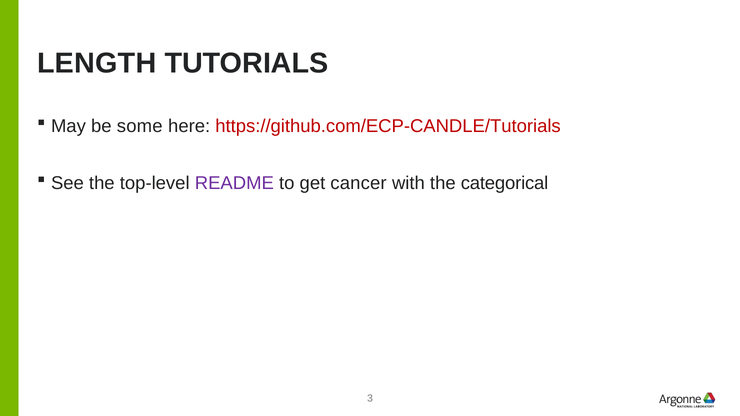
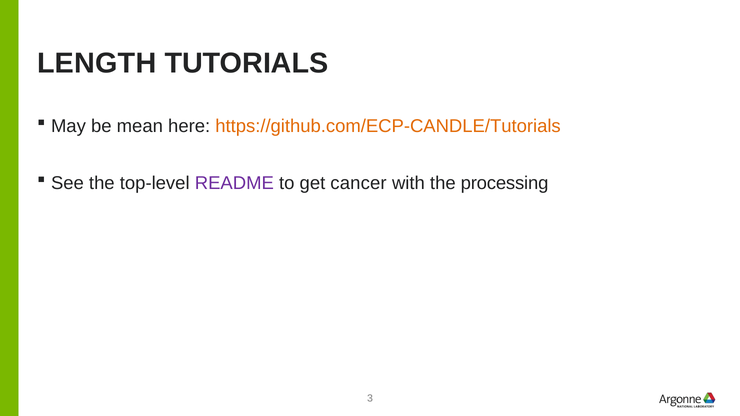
some: some -> mean (140, 126)
https://github.com/ECP-CANDLE/Tutorials colour: red -> orange (388, 126)
categorical: categorical -> processing (505, 183)
